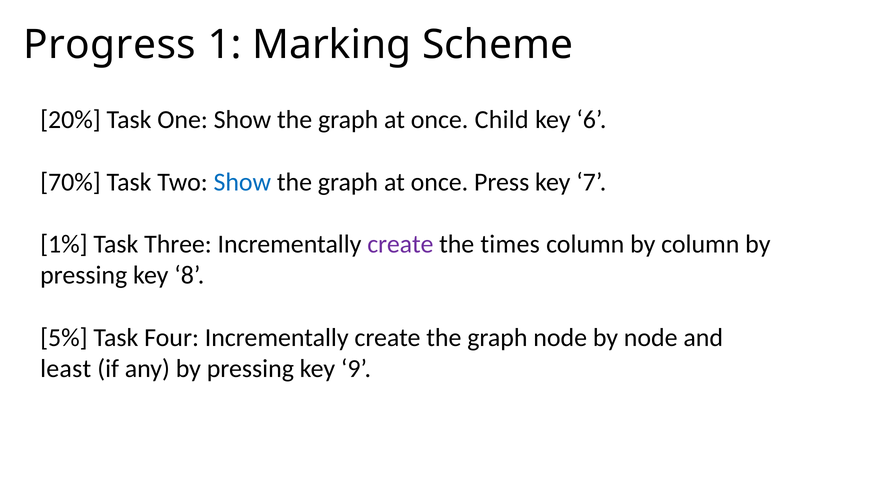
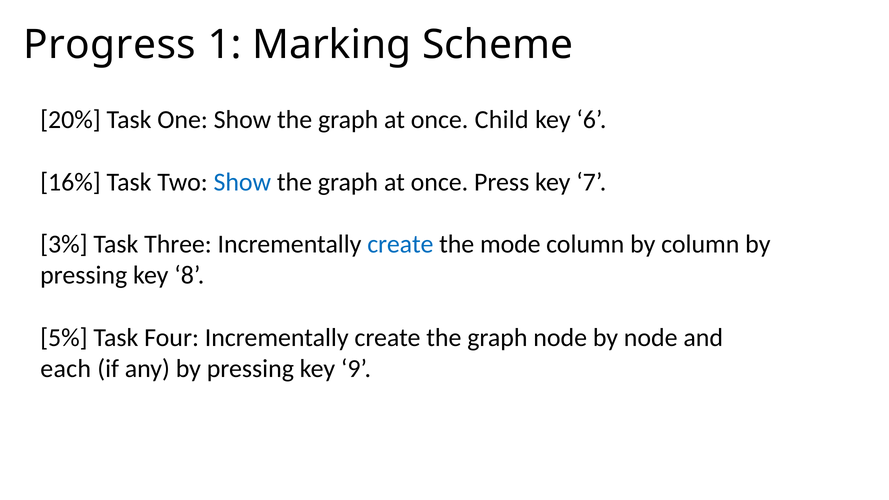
70%: 70% -> 16% (70, 182)
1%: 1% -> 3% (64, 244)
create colour: purple -> blue (400, 244)
times: times -> mode (510, 244)
least: least -> each (66, 369)
